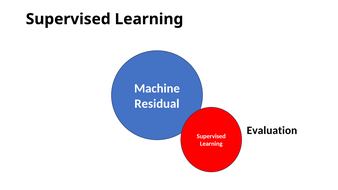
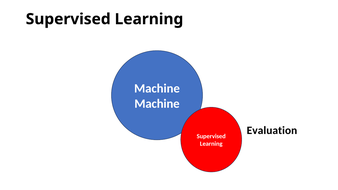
Residual: Residual -> Machine (157, 104)
